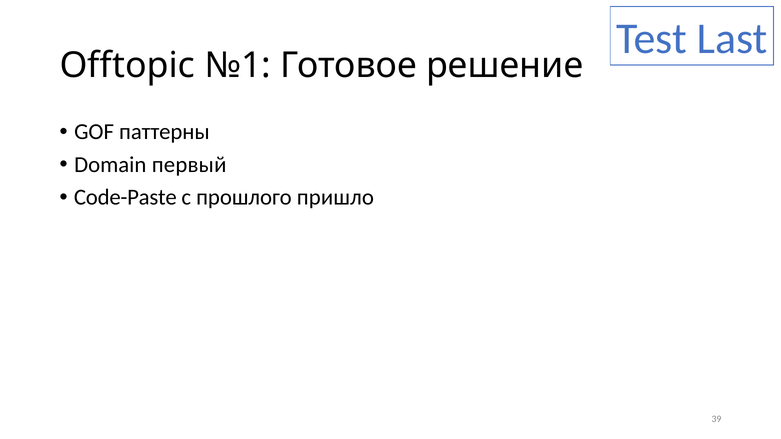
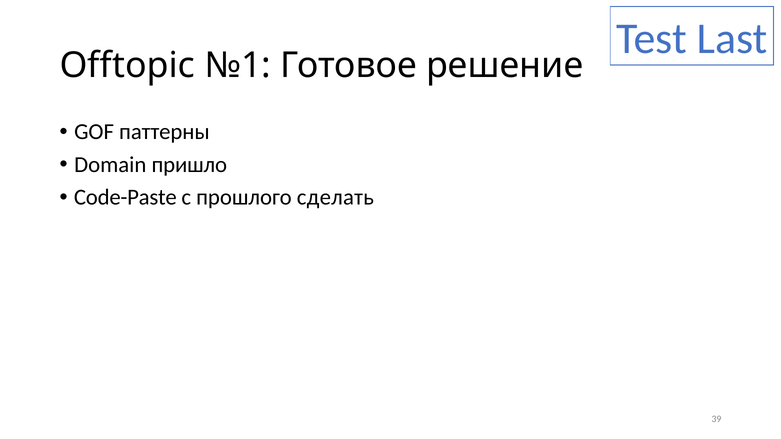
первый: первый -> пришло (189, 165)
пришло: пришло -> сделать (335, 198)
